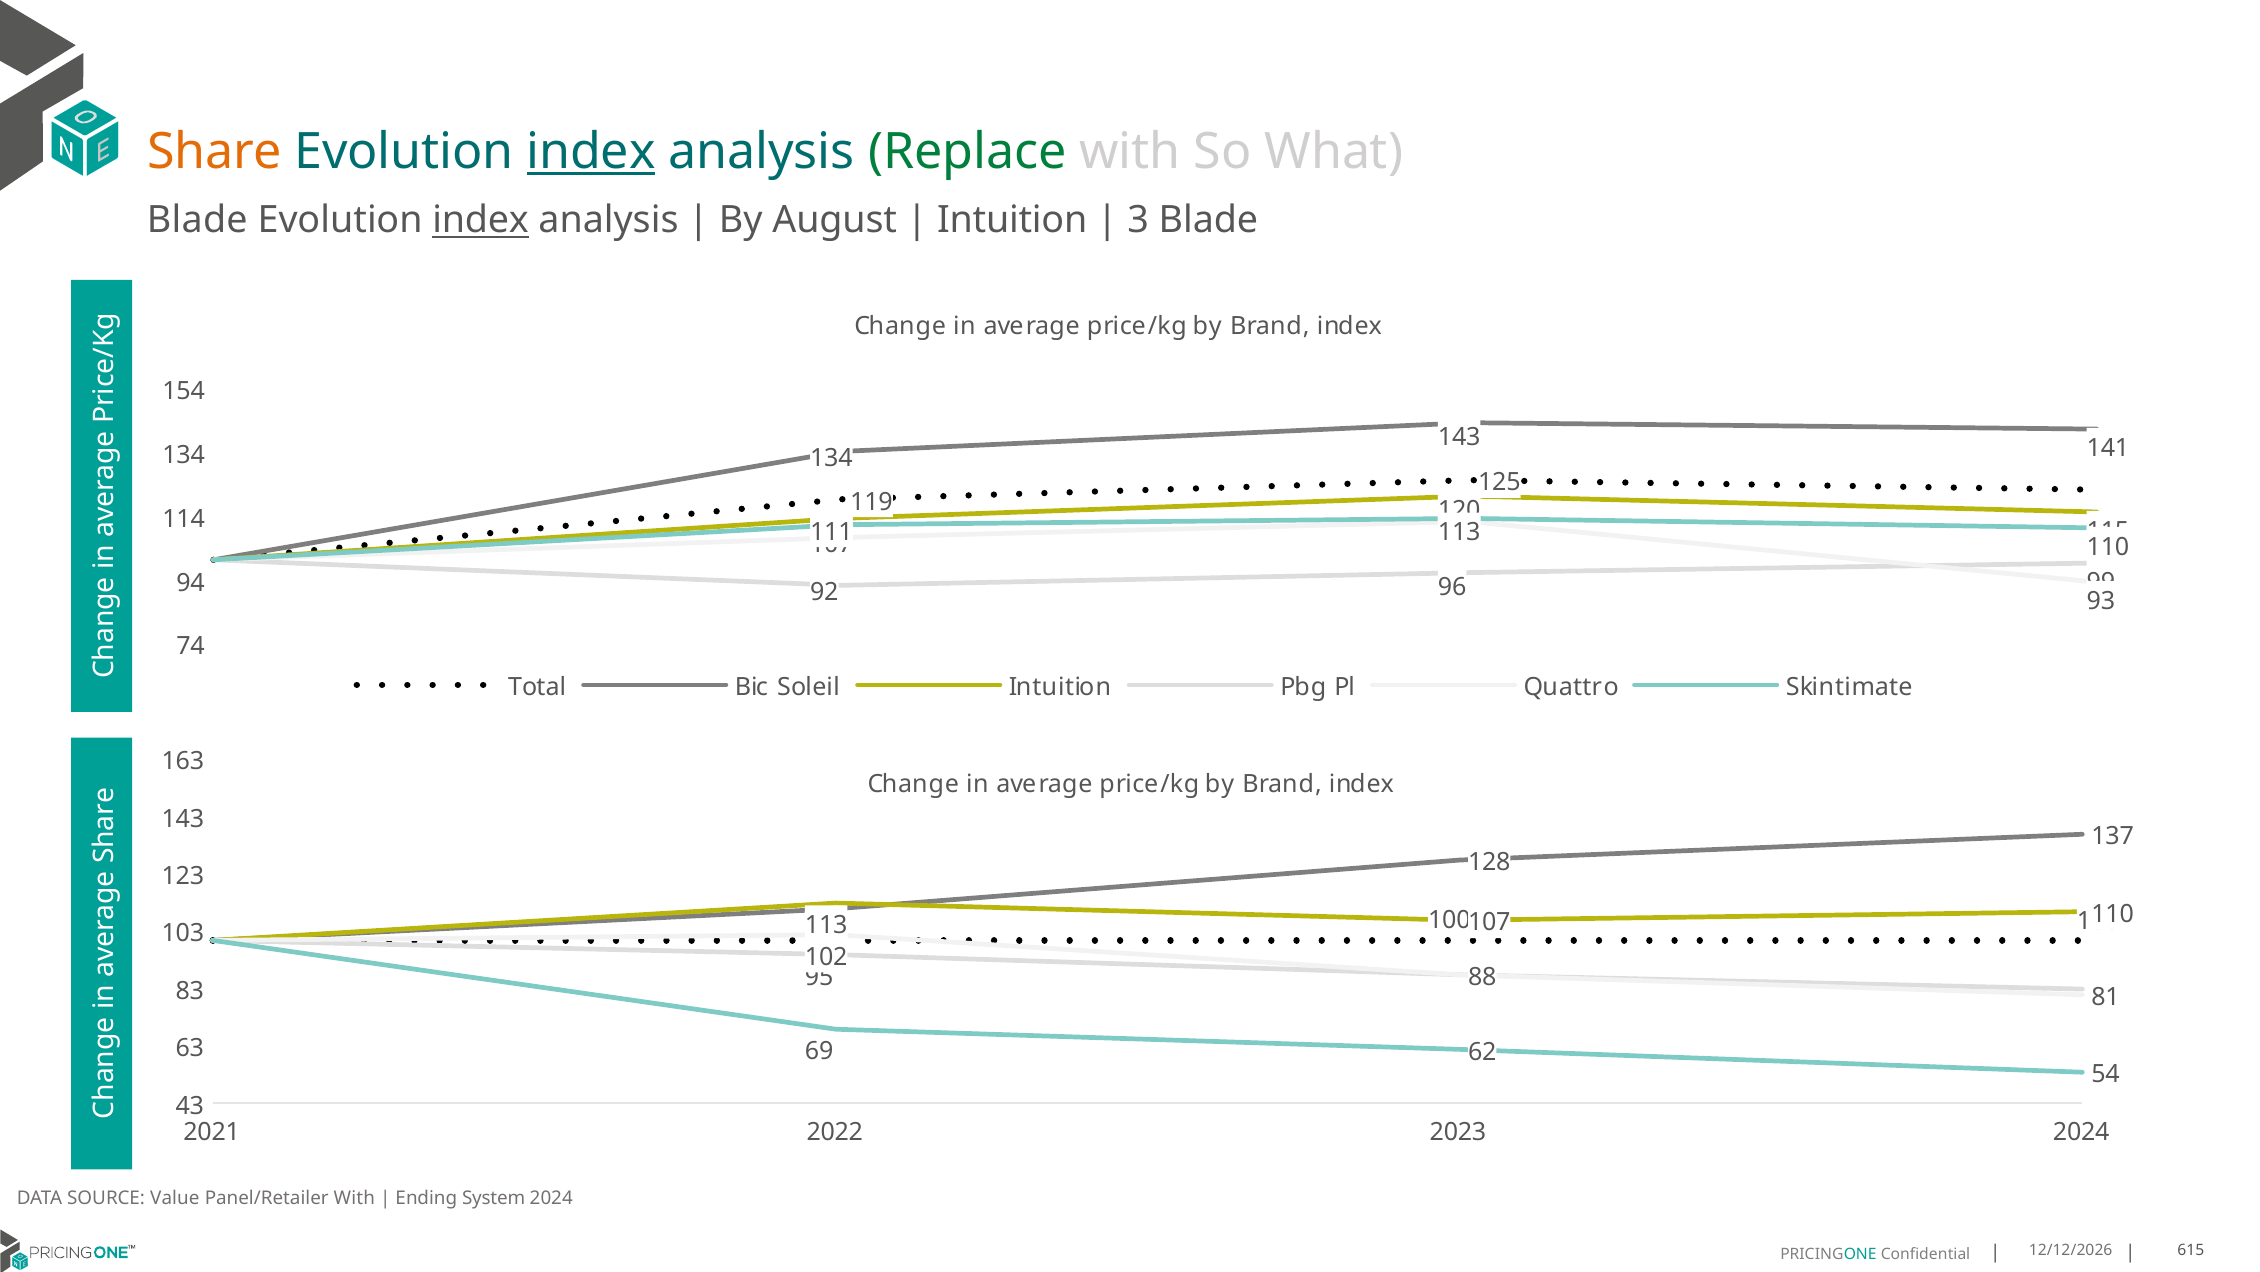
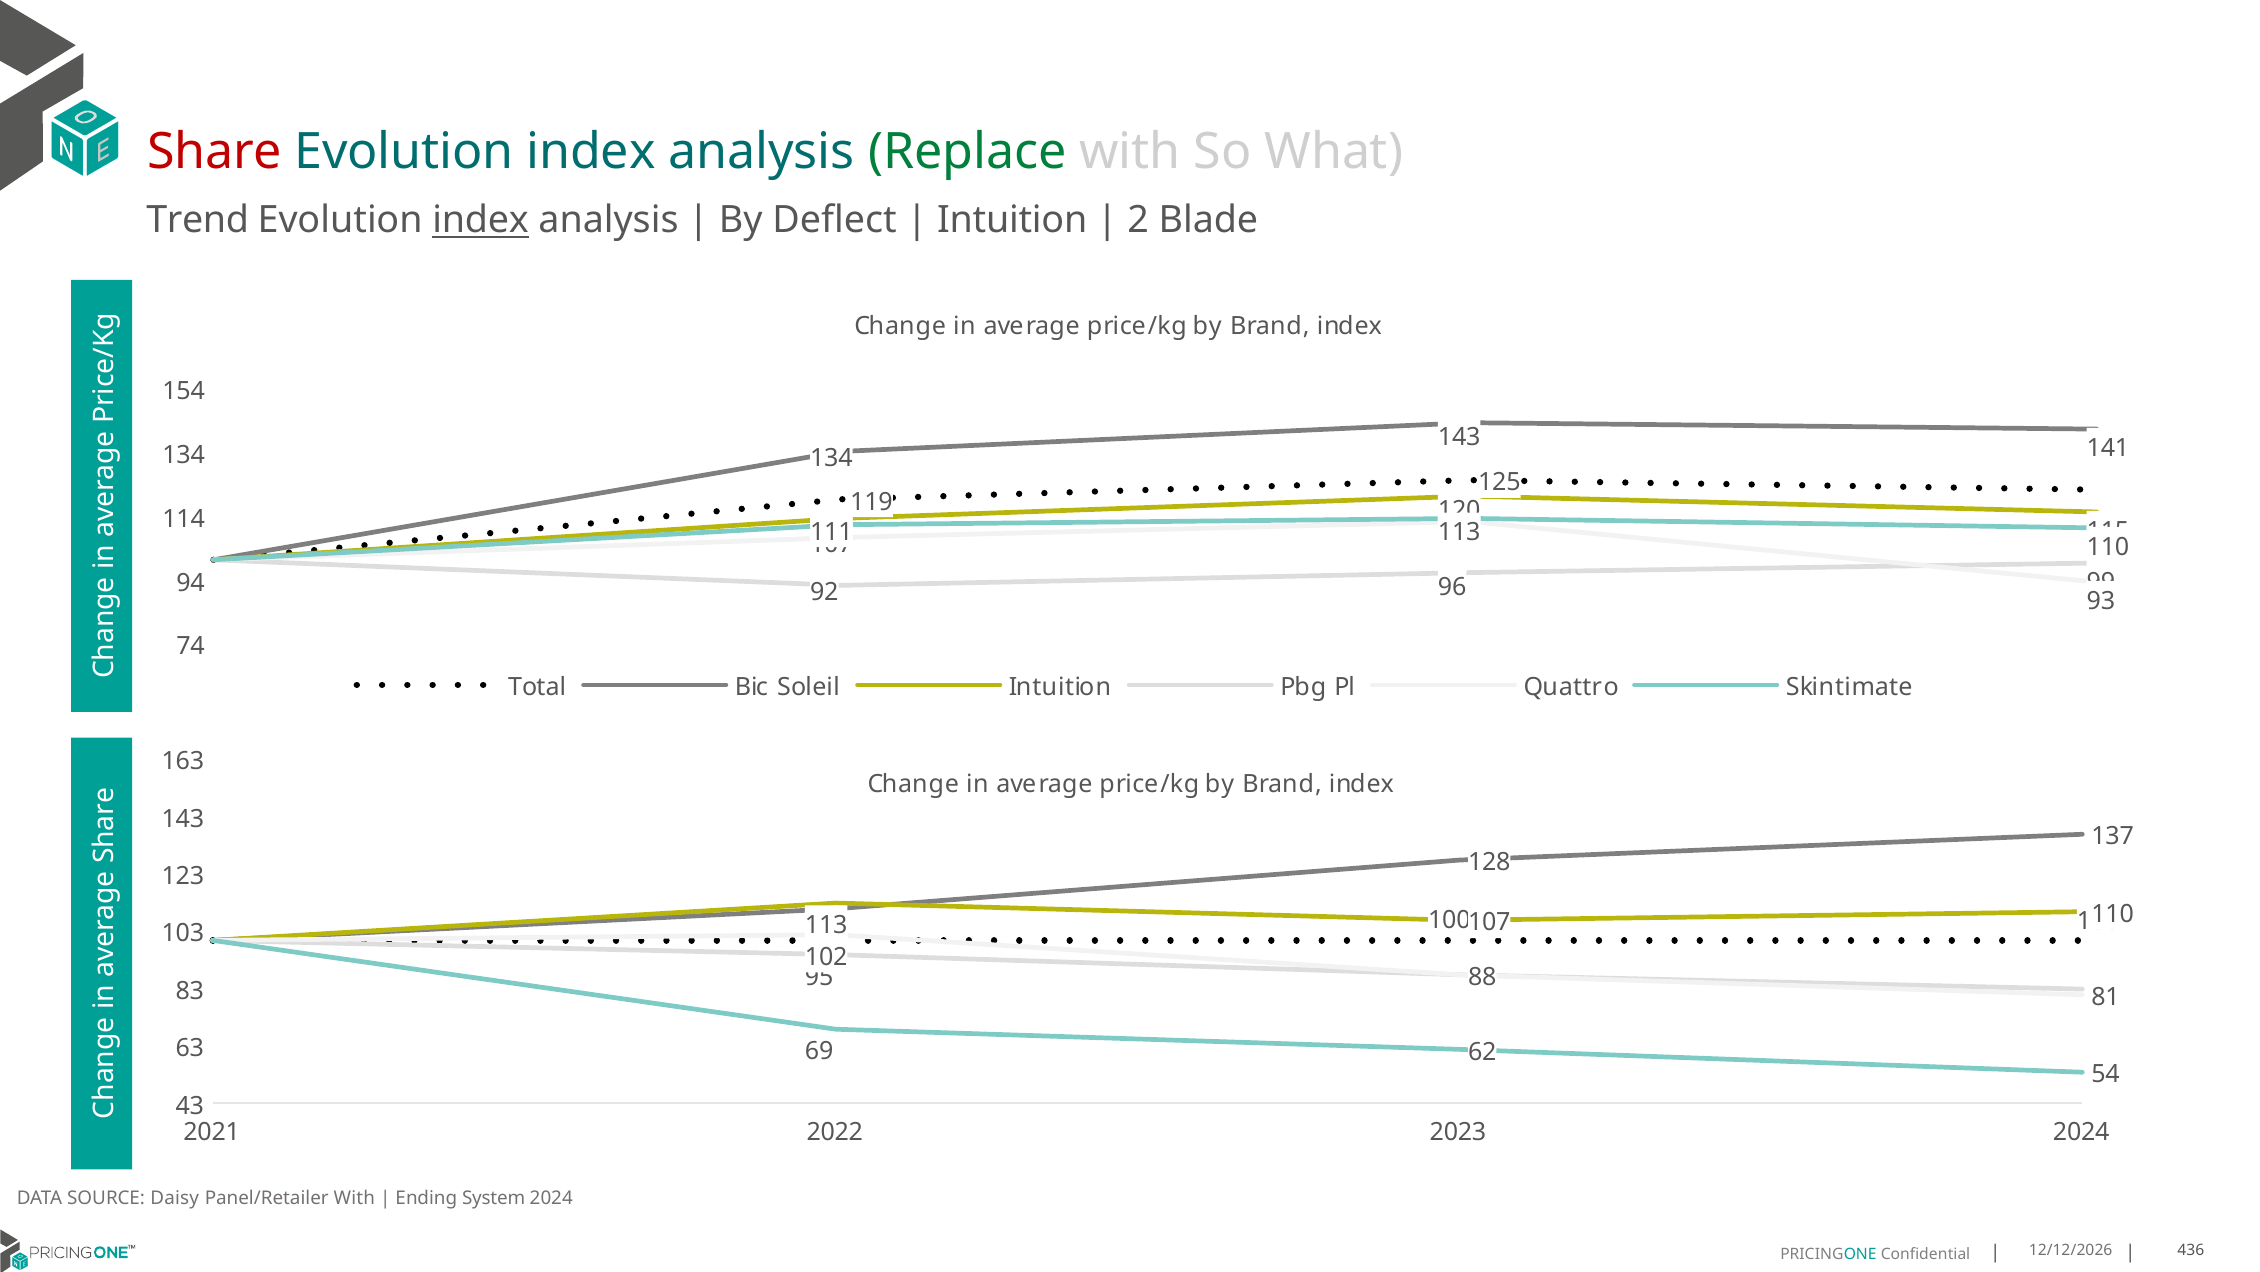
Share colour: orange -> red (215, 152)
index underline: present -> none (591, 152)
Blade: Blade -> Trend (198, 220)
August: August -> Deflect (835, 220)
3: 3 -> 2 (1138, 220)
Value: Value -> Daisy (175, 1197)
615: 615 -> 436 (2191, 1250)
